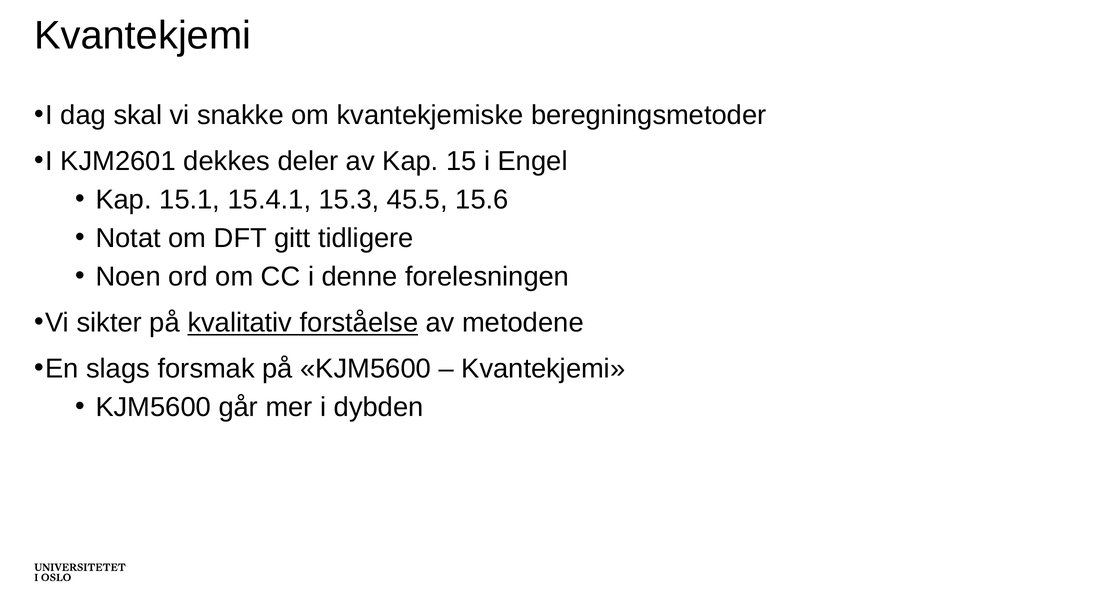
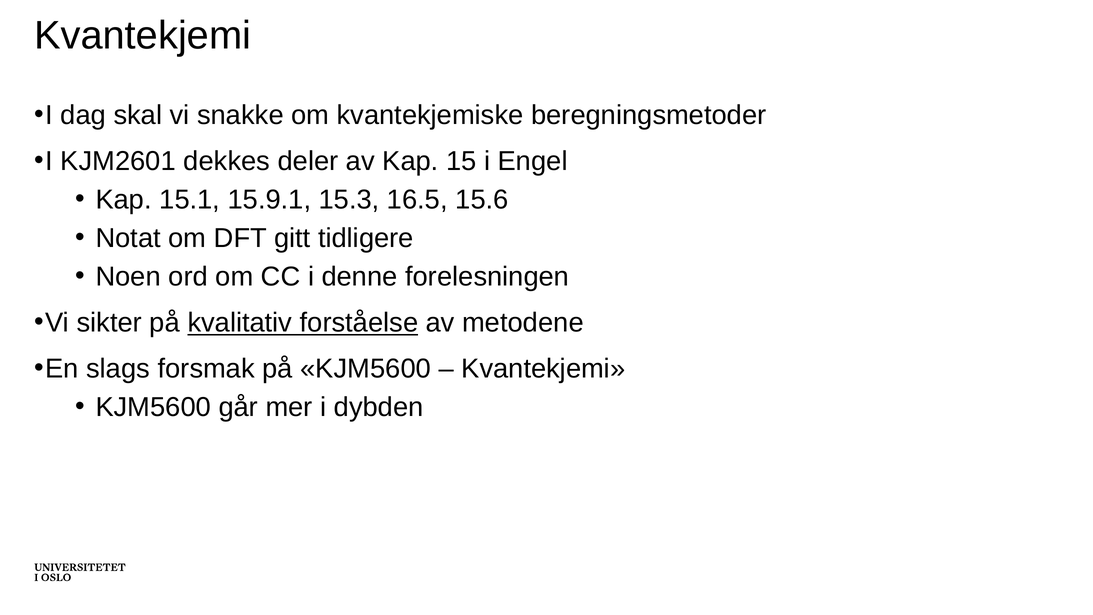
15.4.1: 15.4.1 -> 15.9.1 (269, 200)
45.5: 45.5 -> 16.5 (417, 200)
